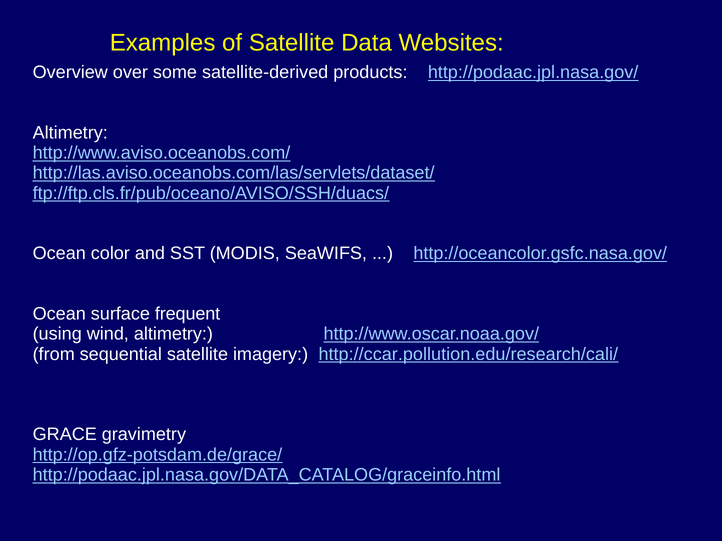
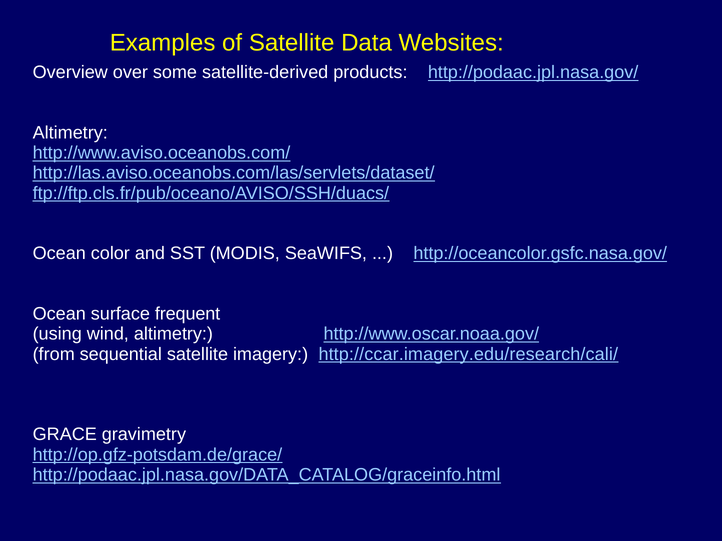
http://ccar.pollution.edu/research/cali/: http://ccar.pollution.edu/research/cali/ -> http://ccar.imagery.edu/research/cali/ (468, 354)
